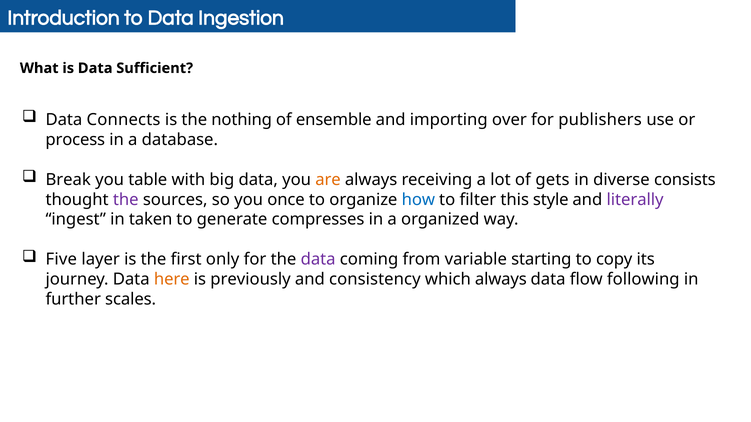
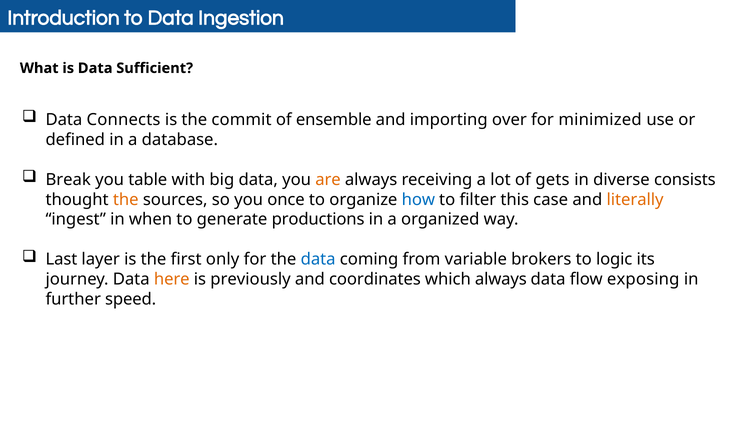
nothing: nothing -> commit (242, 120)
publishers: publishers -> minimized (600, 120)
process: process -> defined (75, 140)
the colour: purple -> orange (126, 200)
style: style -> case (551, 200)
literally colour: purple -> orange (635, 200)
taken: taken -> when (151, 220)
compresses: compresses -> productions (318, 220)
Five: Five -> Last (61, 260)
data colour: purple -> blue (318, 260)
starting: starting -> brokers (541, 260)
copy: copy -> logic (614, 260)
consistency: consistency -> coordinates (375, 280)
following: following -> exposing (643, 280)
scales: scales -> speed (131, 300)
